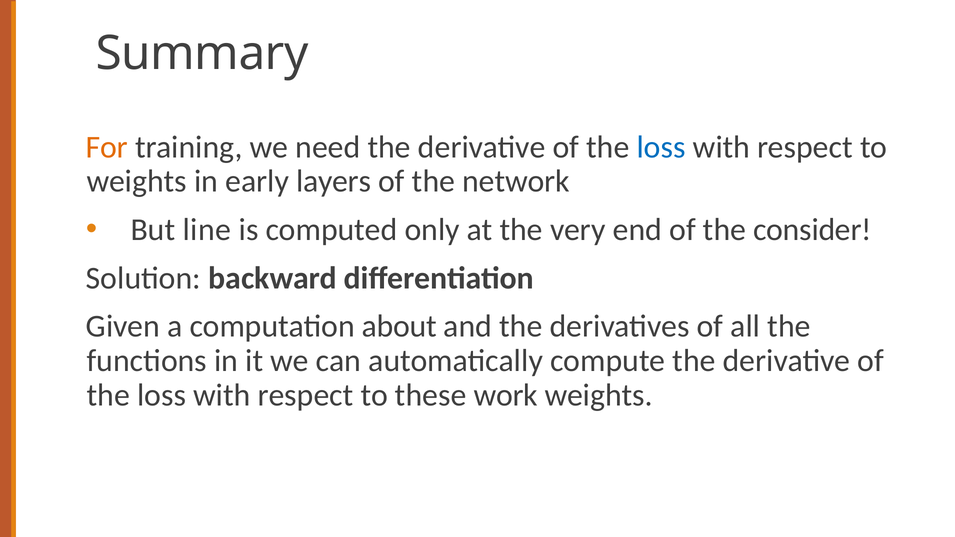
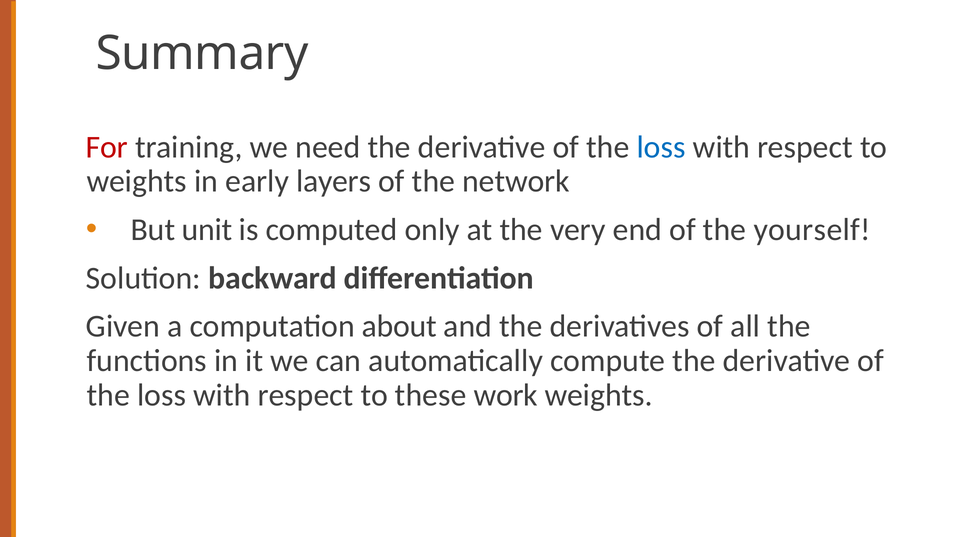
For colour: orange -> red (107, 147)
line: line -> unit (207, 230)
consider: consider -> yourself (812, 230)
